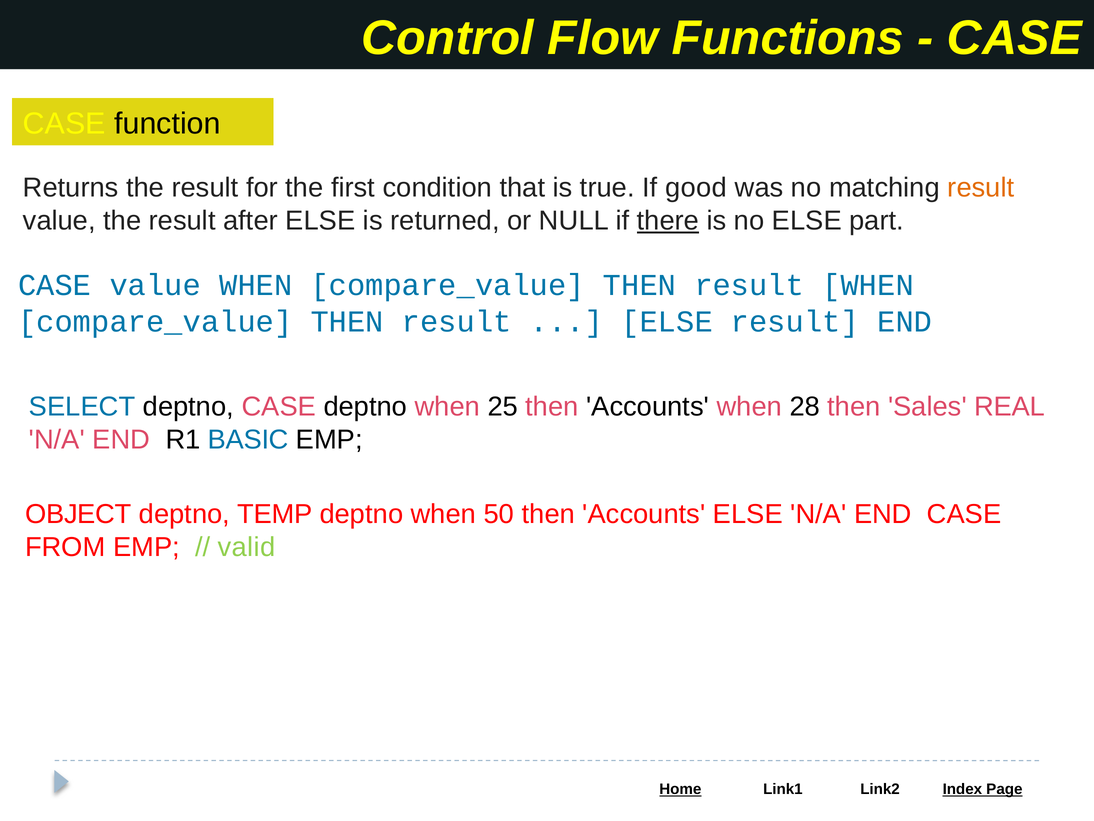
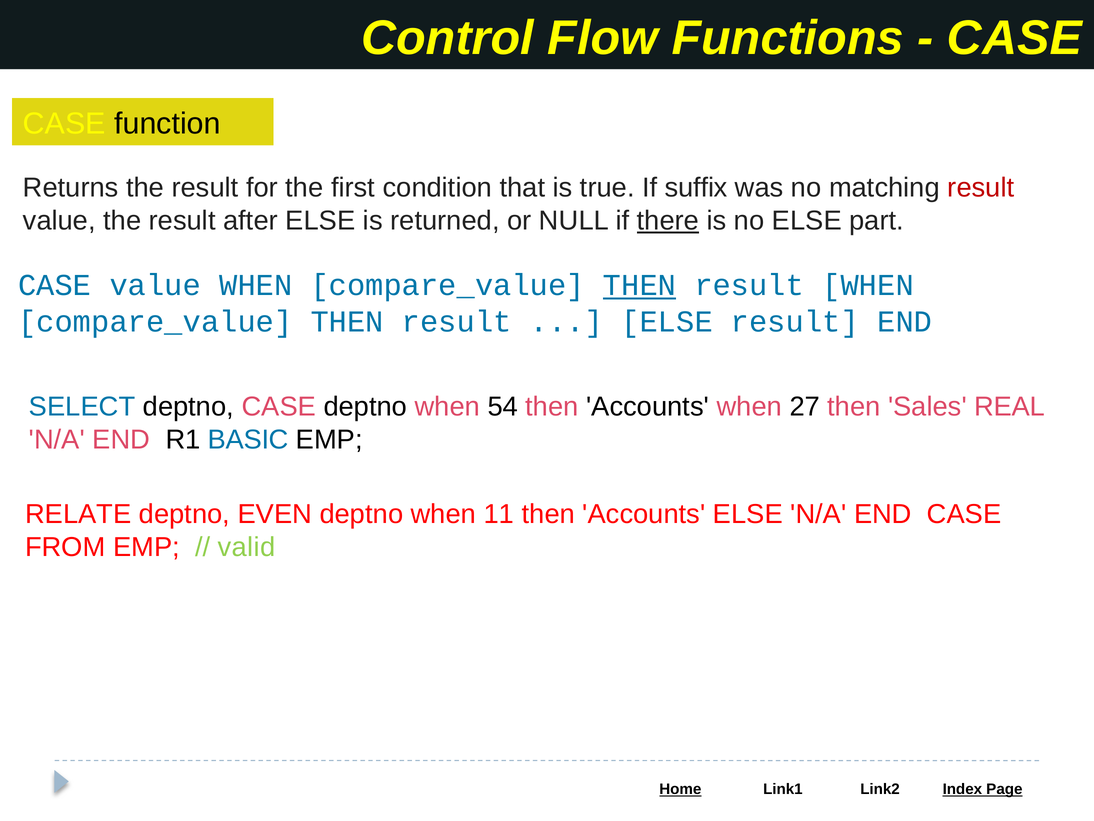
good: good -> suffix (696, 188)
result colour: orange -> red (981, 188)
THEN underline: none -> present (640, 285)
25: 25 -> 54 (503, 407)
28: 28 -> 27 (805, 407)
OBJECT: OBJECT -> RELATE (78, 514)
TEMP: TEMP -> EVEN (275, 514)
50: 50 -> 11 (499, 514)
